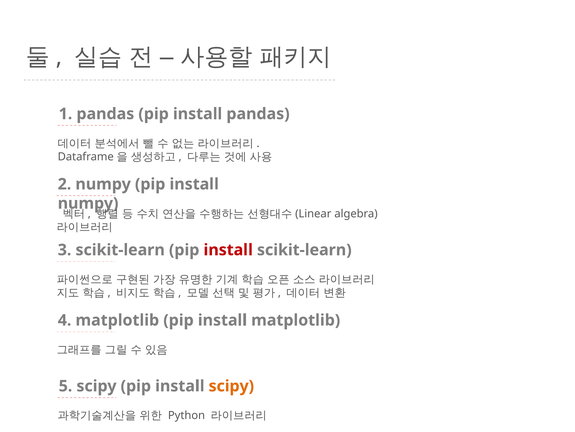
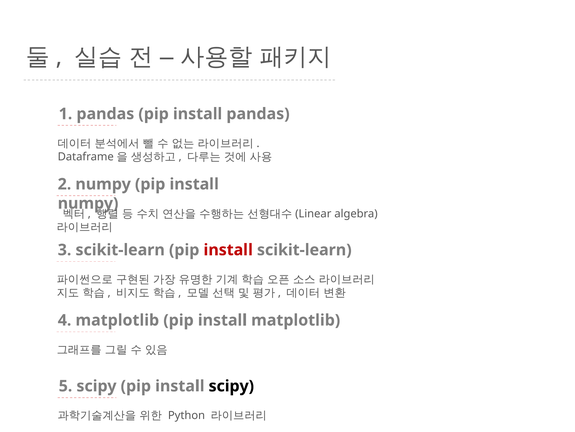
scipy colour: orange -> black (231, 385)
